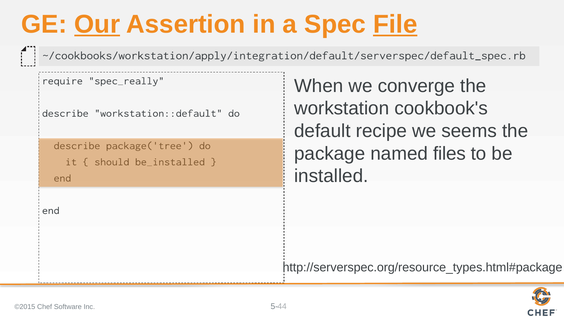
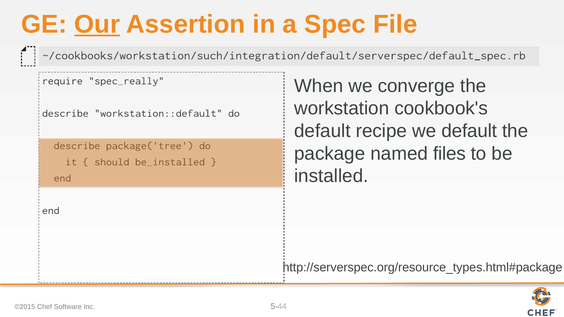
File underline: present -> none (395, 24)
~/cookbooks/workstation/apply/integration/default/serverspec/default_spec.rb: ~/cookbooks/workstation/apply/integration/default/serverspec/default_spec.rb -> ~/cookbooks/workstation/such/integration/default/serverspec/default_spec.rb (284, 55)
we seems: seems -> default (469, 131)
